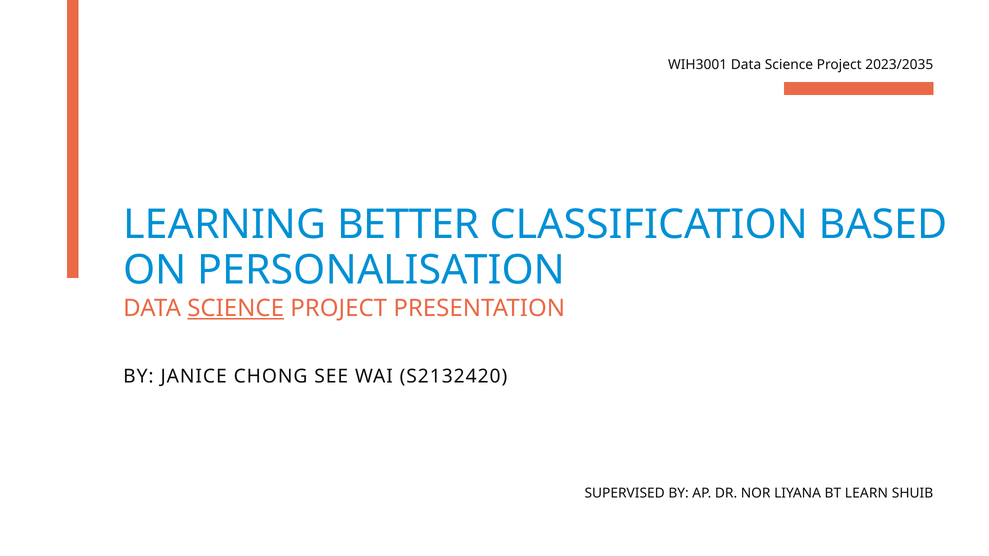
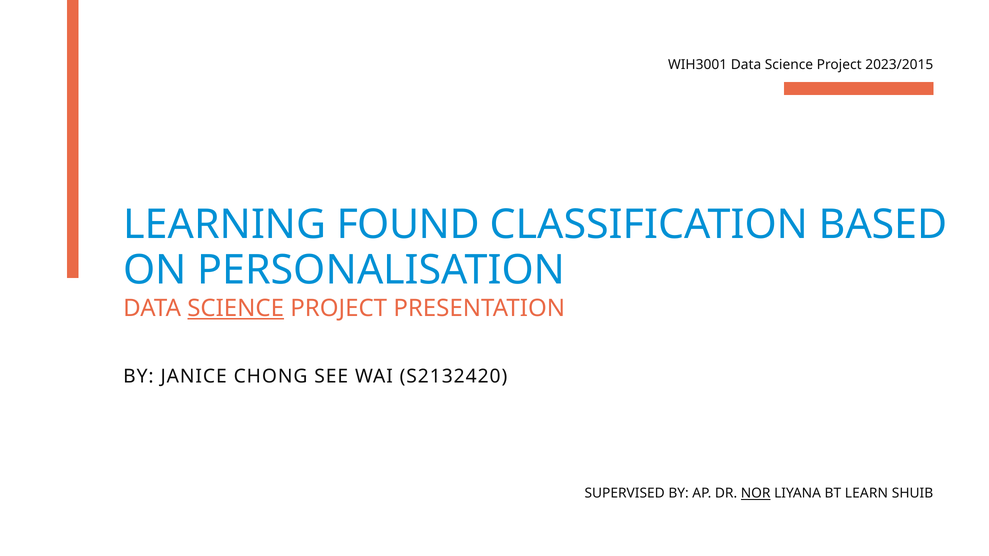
2023/2035: 2023/2035 -> 2023/2015 (899, 65)
BETTER: BETTER -> FOUND (408, 225)
NOR underline: none -> present (756, 494)
